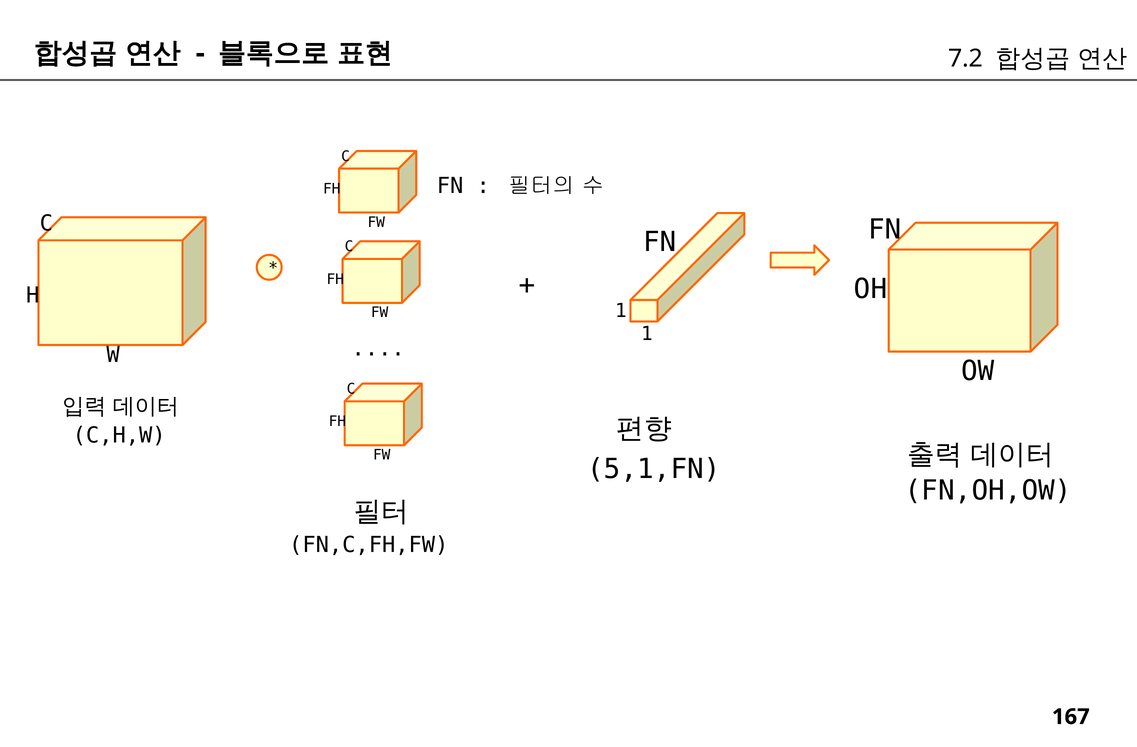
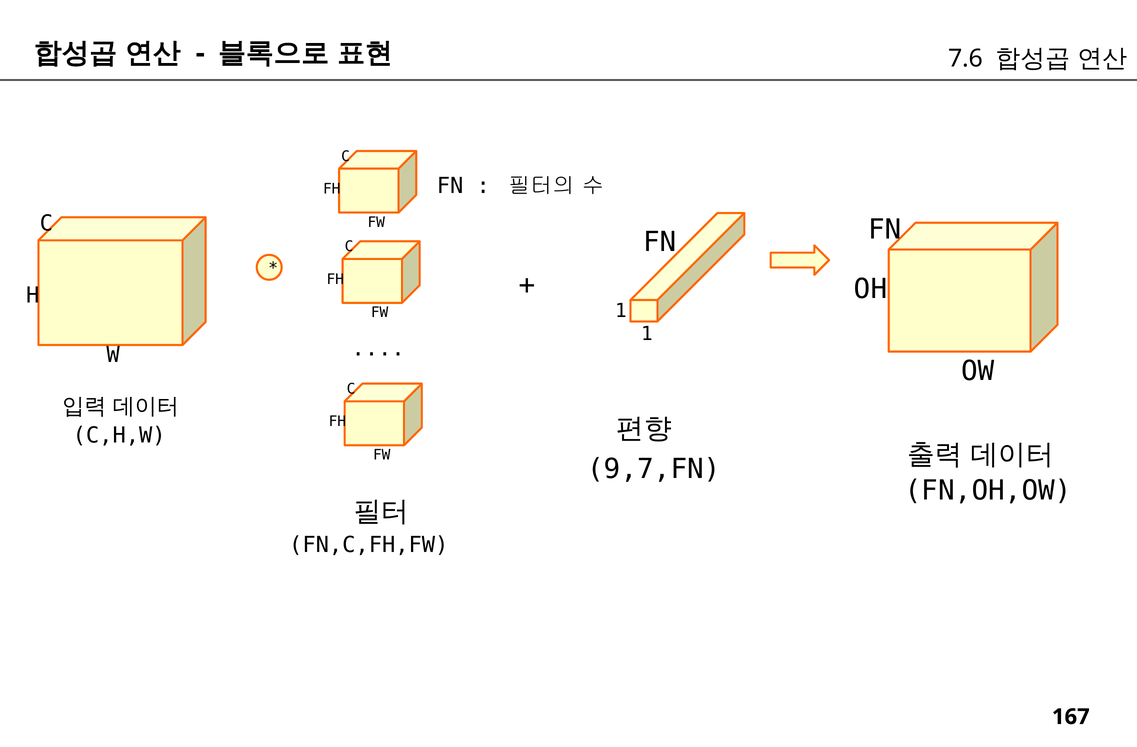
7.2: 7.2 -> 7.6 (966, 58)
5,1,FN: 5,1,FN -> 9,7,FN (654, 469)
